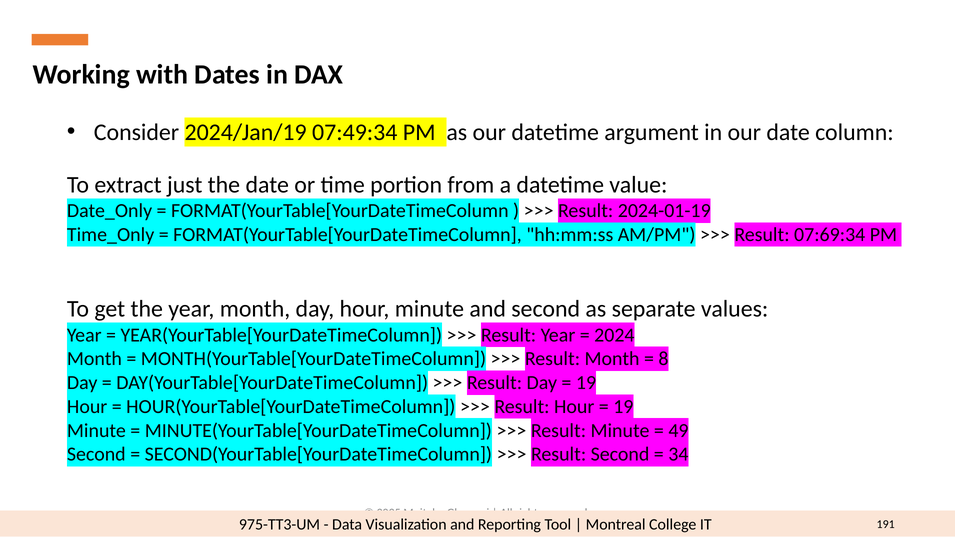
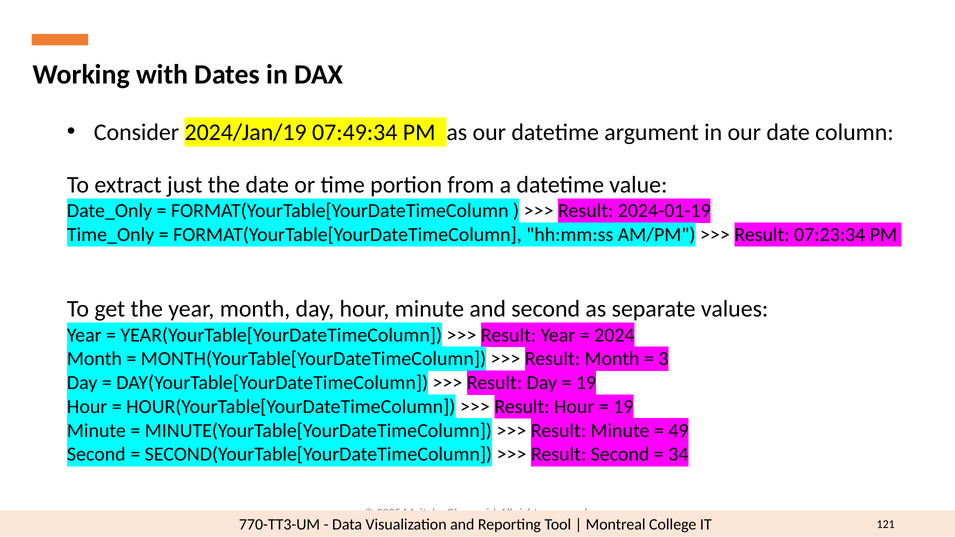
07:69:34: 07:69:34 -> 07:23:34 (830, 235)
8: 8 -> 3 (663, 359)
975-TT3-UM: 975-TT3-UM -> 770-TT3-UM (279, 525)
191: 191 -> 121 (886, 525)
